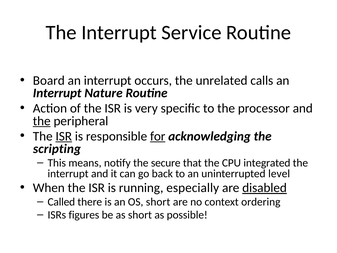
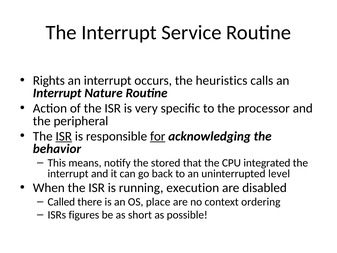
Board: Board -> Rights (49, 80)
unrelated: unrelated -> heuristics (222, 80)
the underline: present -> none (42, 121)
scripting: scripting -> behavior (57, 149)
secure: secure -> stored (166, 163)
especially: especially -> execution (193, 188)
disabled underline: present -> none (265, 188)
OS short: short -> place (158, 202)
